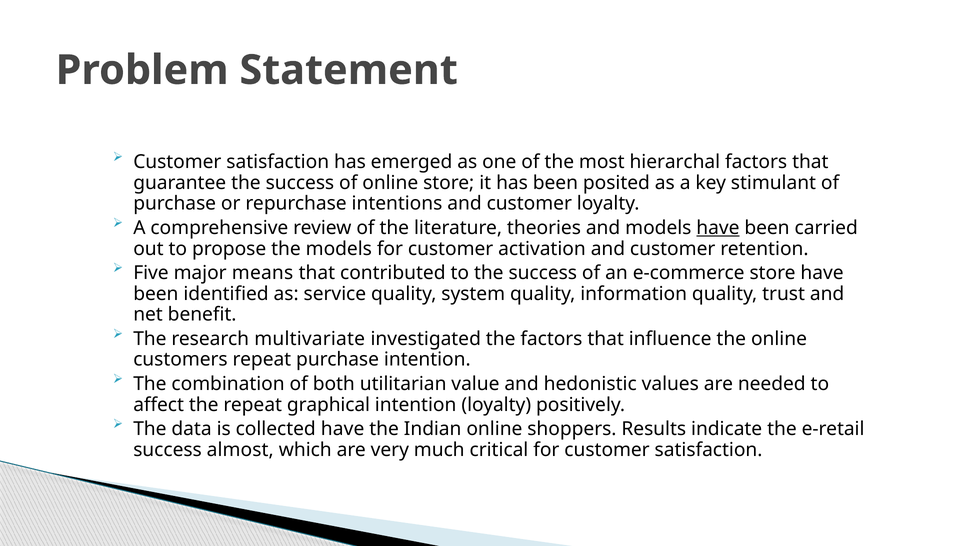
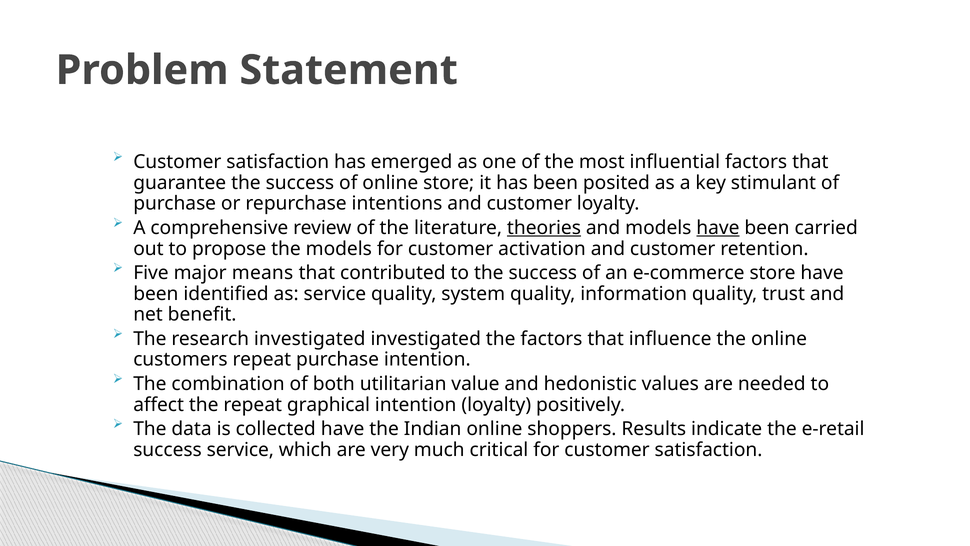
hierarchal: hierarchal -> influential (675, 162)
theories underline: none -> present (544, 228)
research multivariate: multivariate -> investigated (310, 339)
success almost: almost -> service (240, 450)
